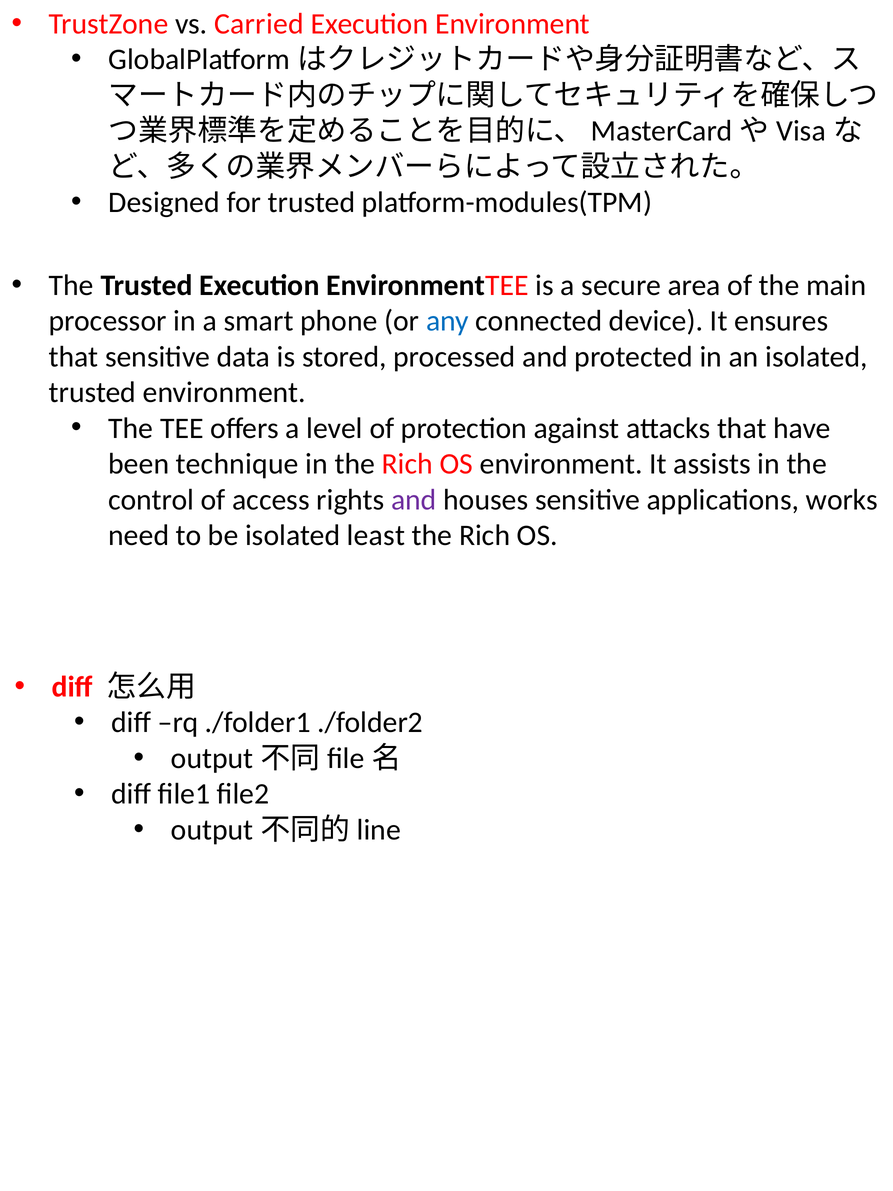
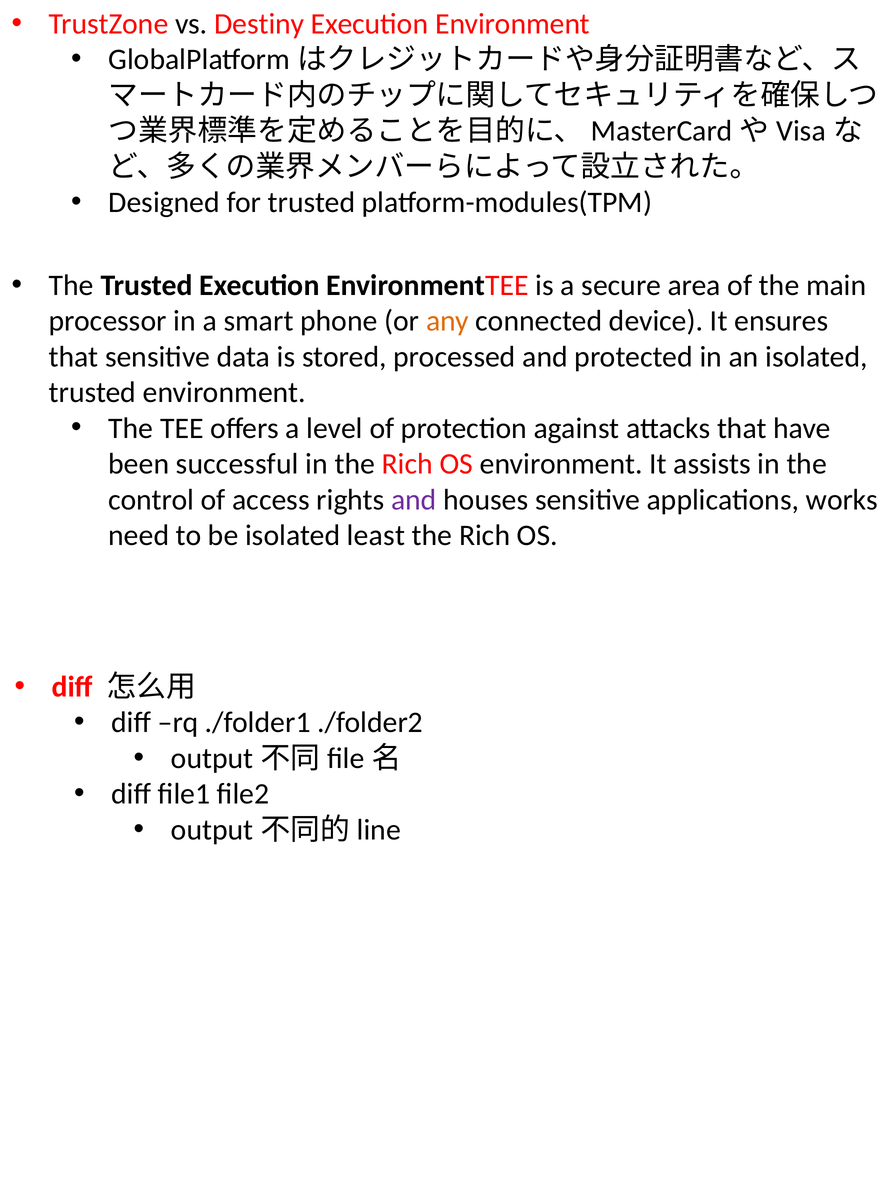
Carried: Carried -> Destiny (259, 24)
any colour: blue -> orange (447, 321)
technique: technique -> successful (237, 464)
